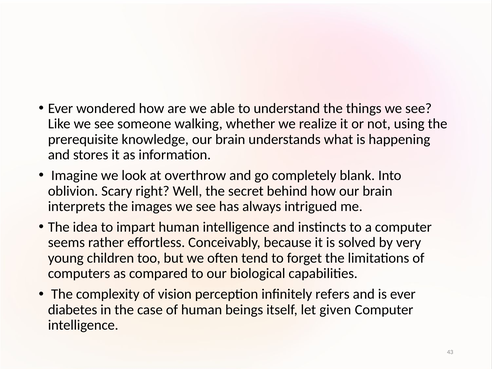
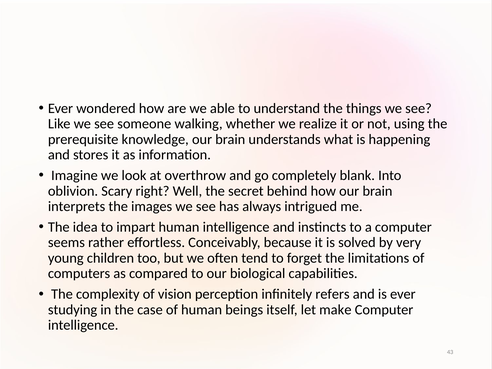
diabetes: diabetes -> studying (73, 310)
given: given -> make (335, 310)
